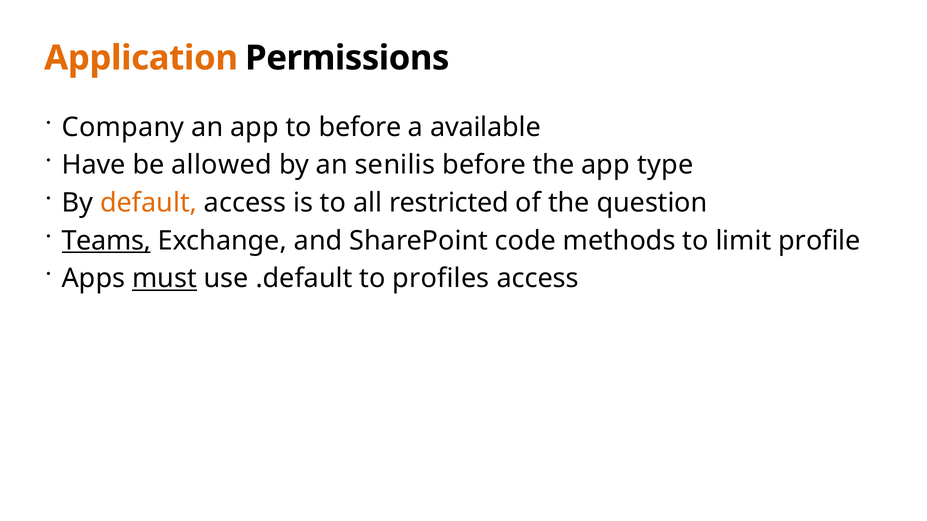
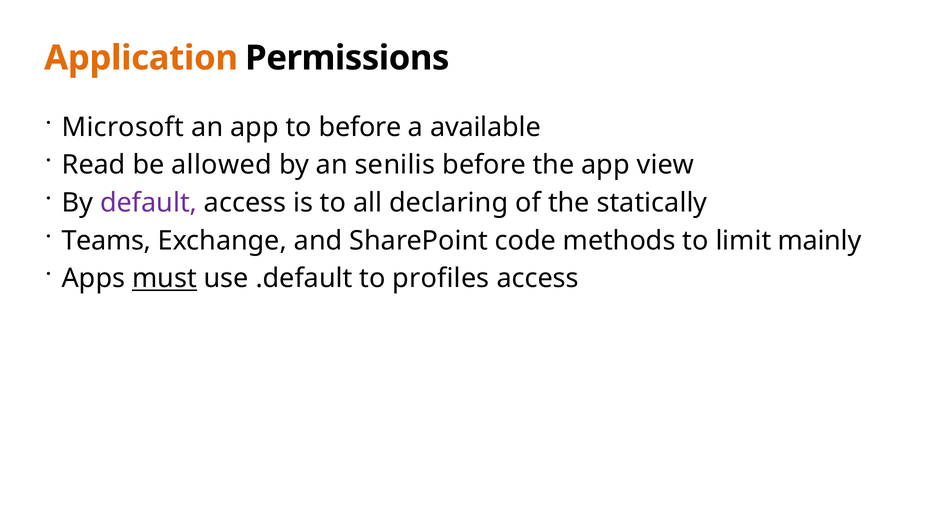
Company: Company -> Microsoft (123, 127)
Have: Have -> Read (94, 165)
type: type -> view (665, 165)
default colour: orange -> purple (149, 203)
restricted: restricted -> declaring (449, 203)
question: question -> statically (652, 203)
Teams underline: present -> none (106, 241)
profile: profile -> mainly (820, 241)
